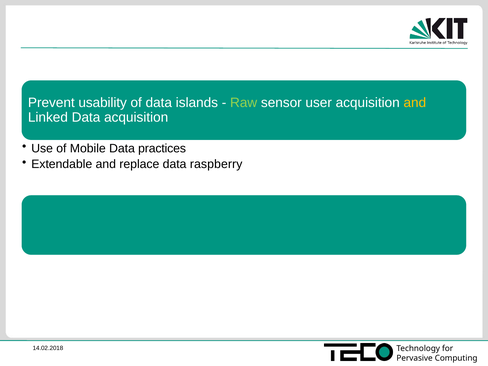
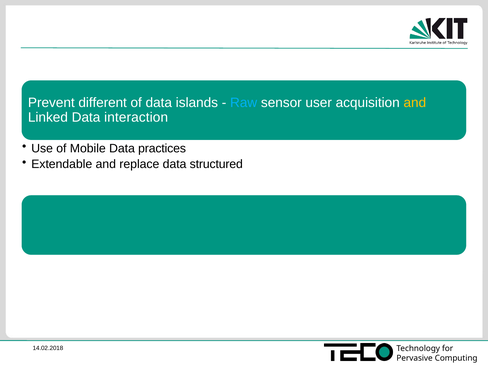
usability: usability -> different (103, 103)
Raw colour: light green -> light blue (244, 103)
Data acquisition: acquisition -> interaction (136, 117)
raspberry: raspberry -> structured (216, 164)
